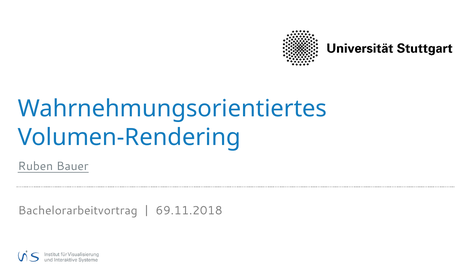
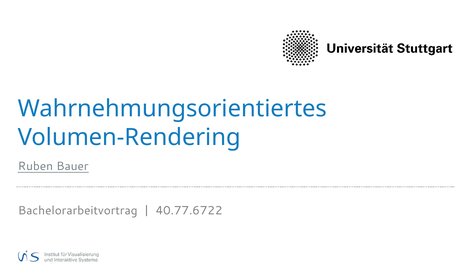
69.11.2018: 69.11.2018 -> 40.77.6722 (189, 211)
